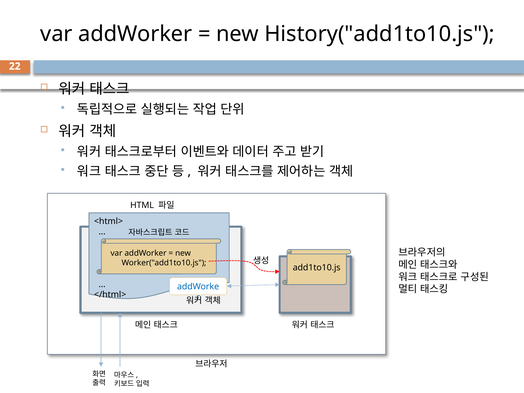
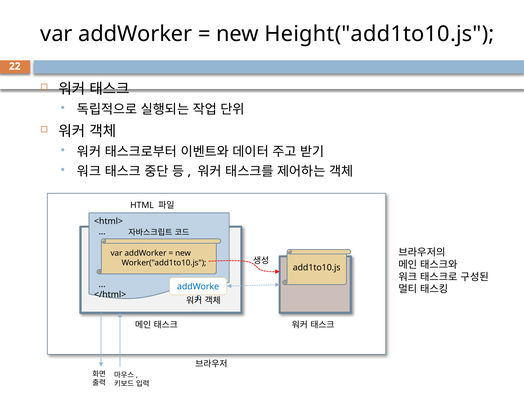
History("add1to10.js: History("add1to10.js -> Height("add1to10.js (379, 34)
